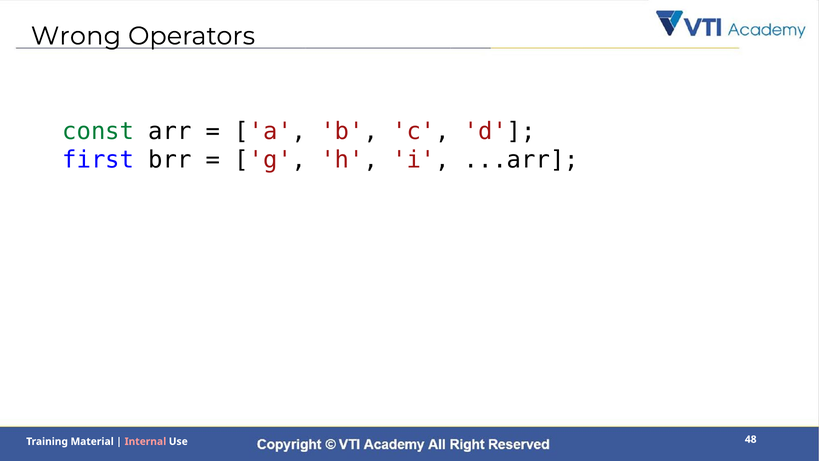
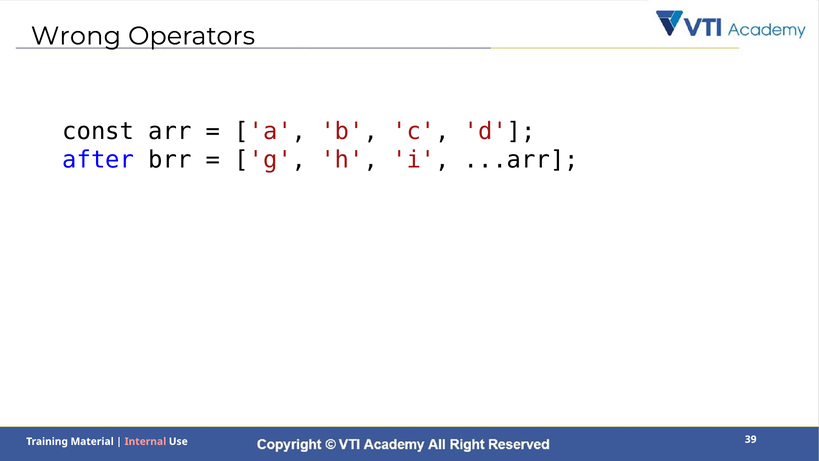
const colour: green -> black (98, 131)
first: first -> after (98, 160)
48: 48 -> 39 (751, 439)
